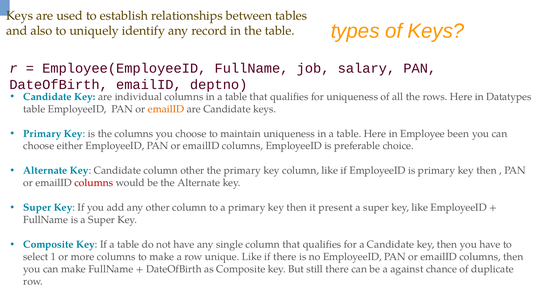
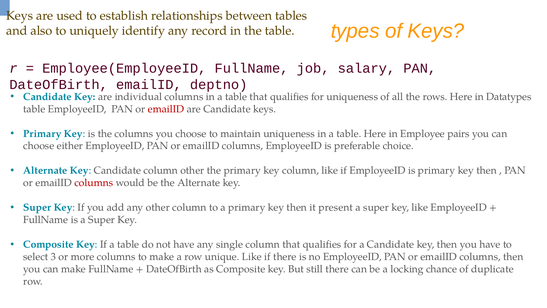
emailID colour: orange -> red (166, 109)
been: been -> pairs (459, 133)
1: 1 -> 3 (53, 257)
against: against -> locking (407, 269)
